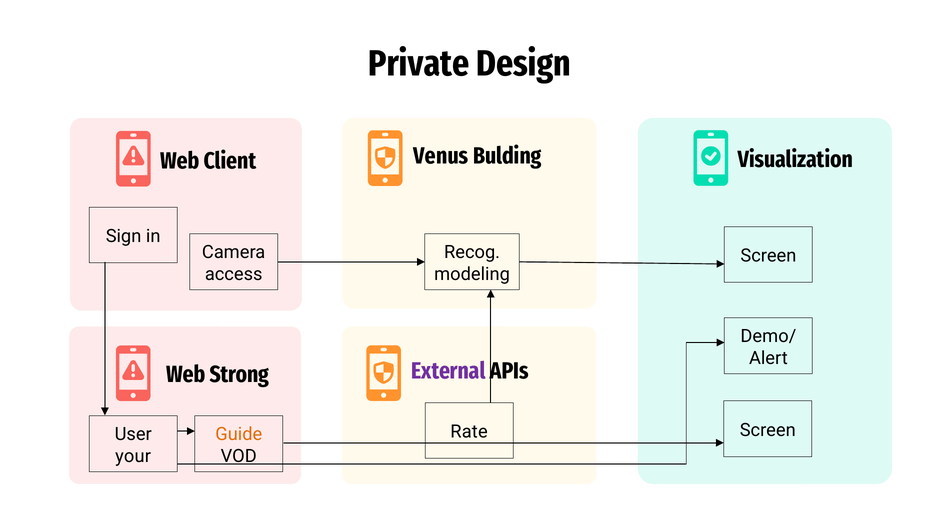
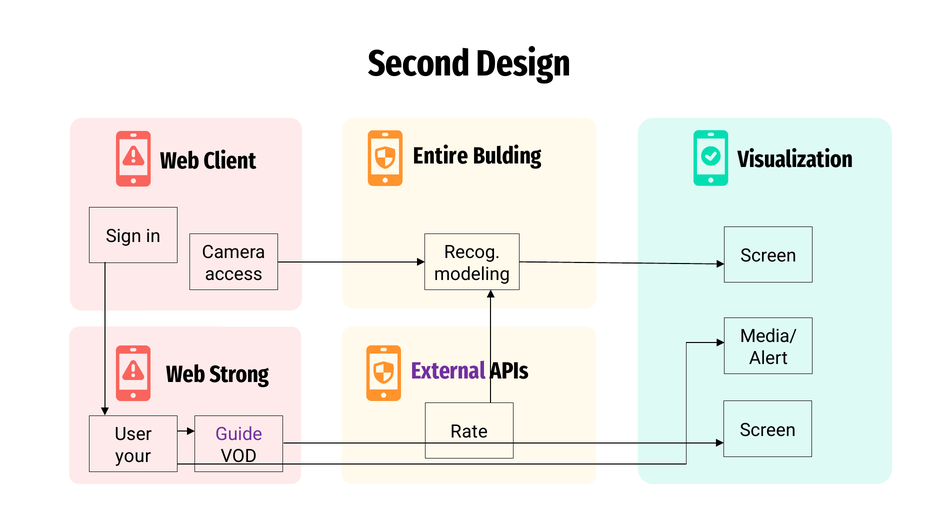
Private: Private -> Second (419, 64)
Venus: Venus -> Entire (441, 156)
Demo/: Demo/ -> Media/ (768, 336)
Guide colour: orange -> purple (239, 434)
